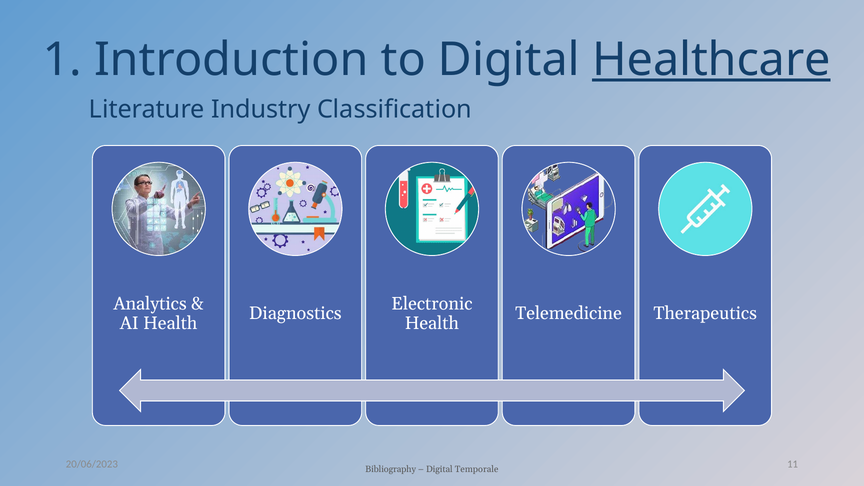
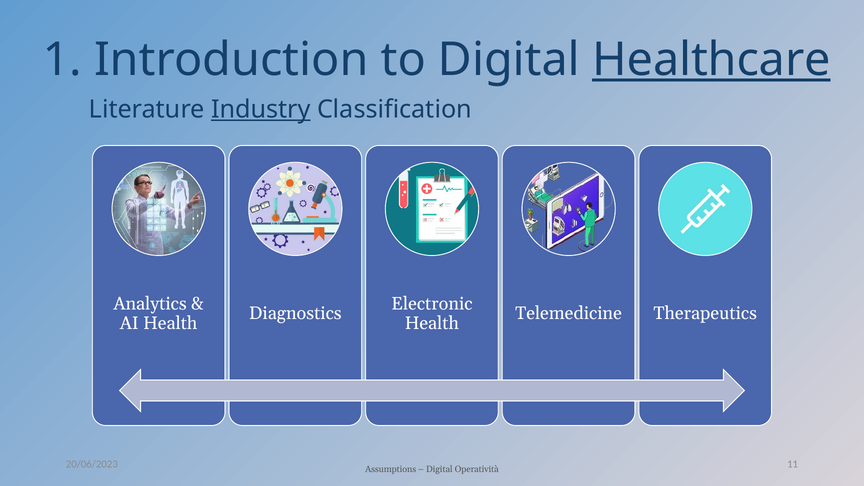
Industry underline: none -> present (261, 110)
Bibliography: Bibliography -> Assumptions (391, 469)
Temporale: Temporale -> Operatività (477, 469)
